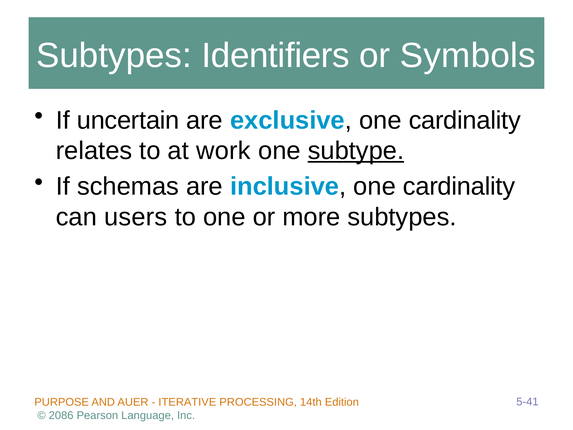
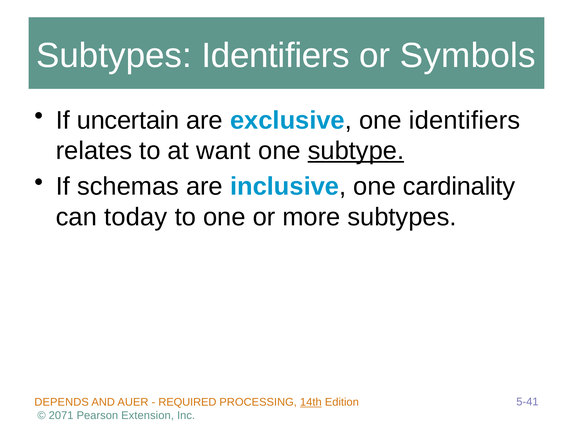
exclusive one cardinality: cardinality -> identifiers (465, 120)
work: work -> want (223, 151)
users: users -> today (136, 217)
PURPOSE: PURPOSE -> DEPENDS (62, 402)
ITERATIVE: ITERATIVE -> REQUIRED (187, 402)
14th underline: none -> present (311, 402)
2086: 2086 -> 2071 (61, 415)
Language: Language -> Extension (148, 415)
